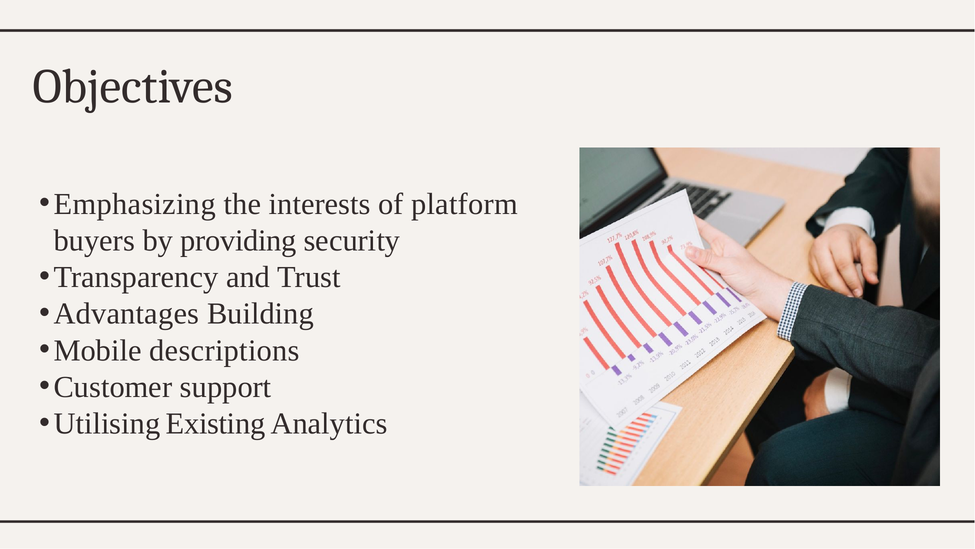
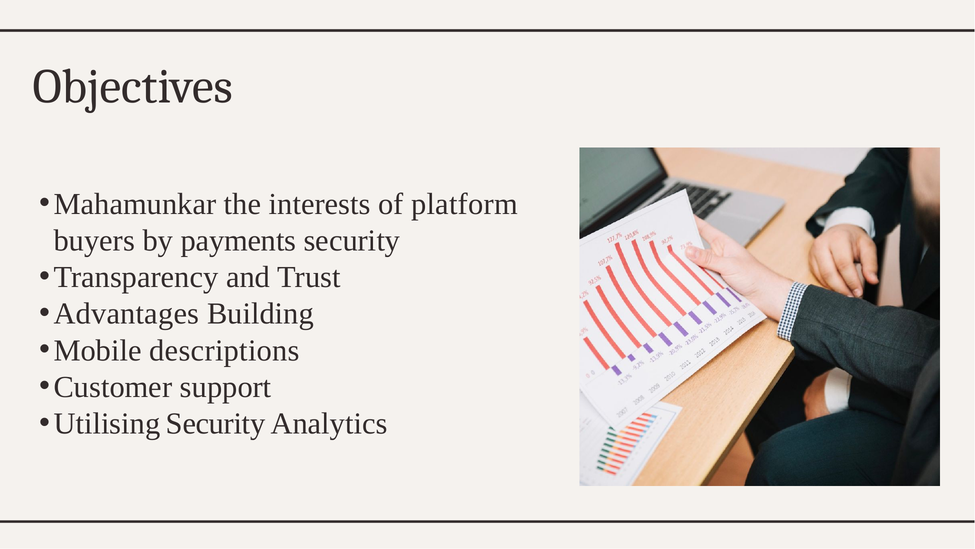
Emphasizing: Emphasizing -> Mahamunkar (135, 204)
providing: providing -> payments (238, 240)
Utilising Existing: Existing -> Security (216, 423)
